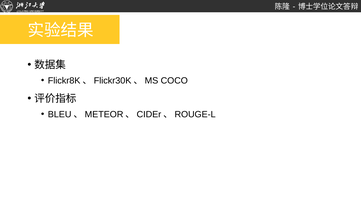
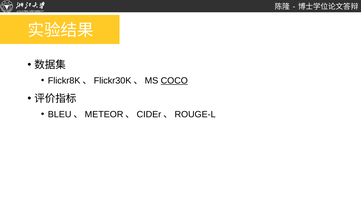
COCO underline: none -> present (174, 81)
